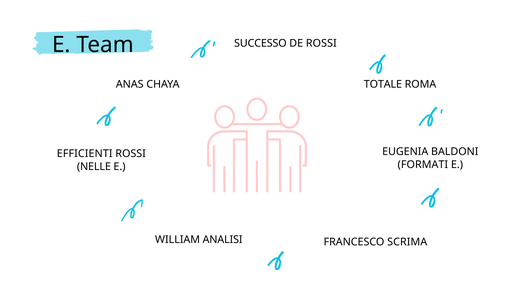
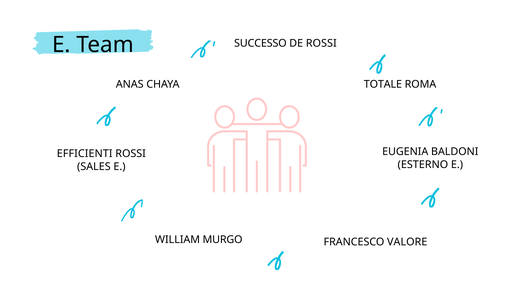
FORMATI: FORMATI -> ESTERNO (423, 165)
NELLE: NELLE -> SALES (94, 167)
ANALISI: ANALISI -> MURGO (223, 240)
SCRIMA: SCRIMA -> VALORE (407, 242)
